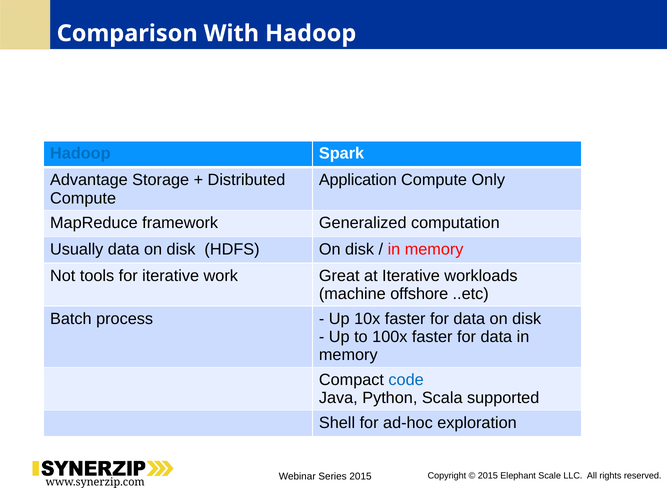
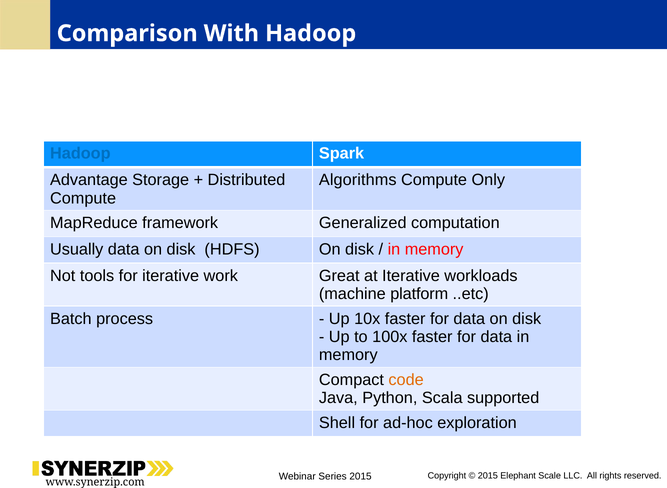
Application: Application -> Algorithms (358, 180)
offshore: offshore -> platform (419, 294)
code colour: blue -> orange (406, 380)
